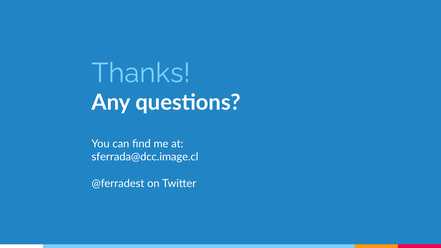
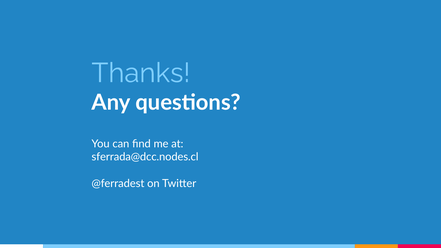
sferrada@dcc.image.cl: sferrada@dcc.image.cl -> sferrada@dcc.nodes.cl (145, 157)
